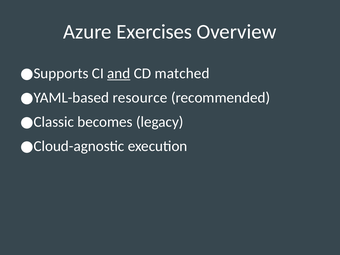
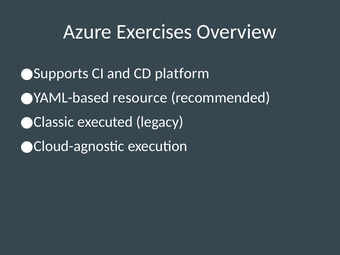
and underline: present -> none (119, 73)
matched: matched -> platform (182, 73)
becomes: becomes -> executed (105, 122)
